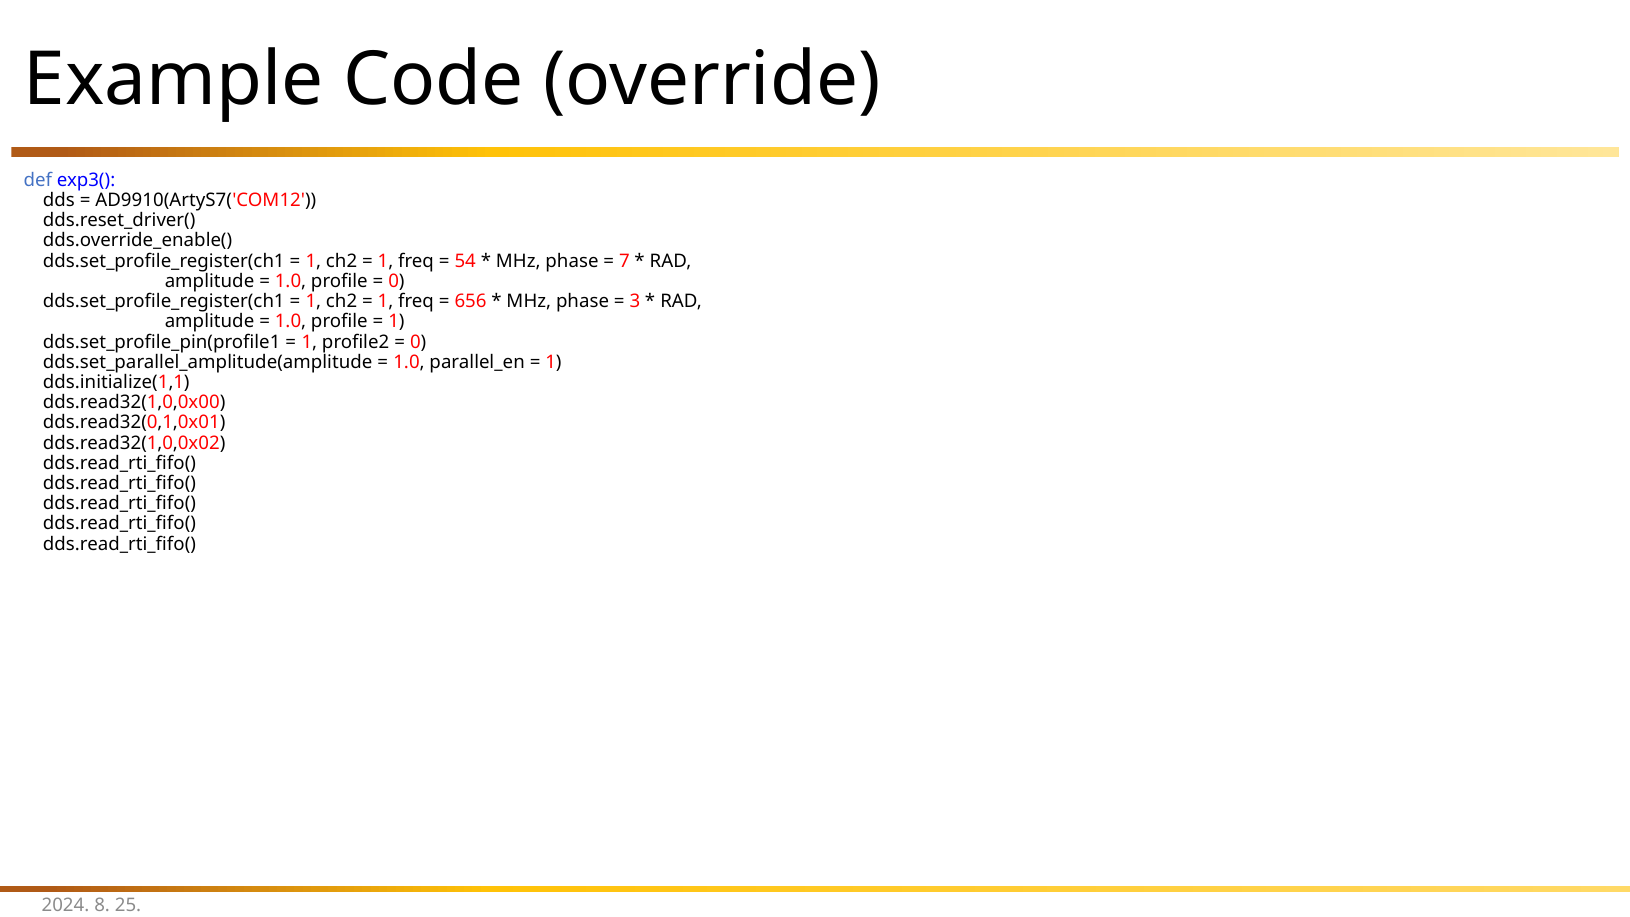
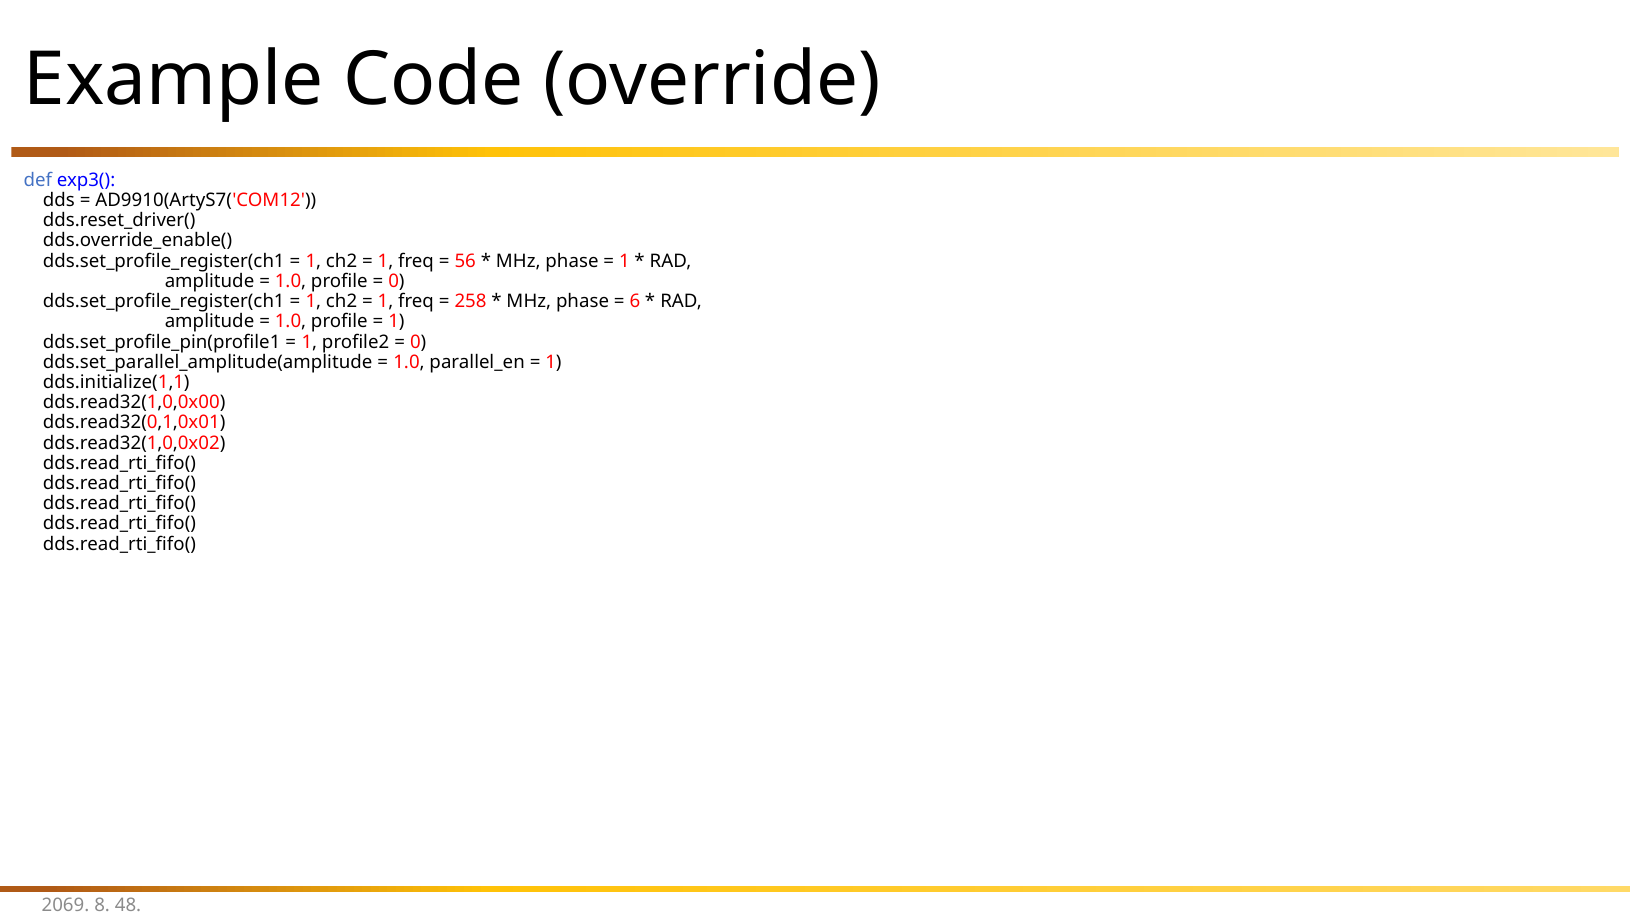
54: 54 -> 56 (465, 261)
7: 7 -> 1 (624, 261)
656: 656 -> 258 (471, 301)
3: 3 -> 6 (635, 301)
2024: 2024 -> 2069 (65, 905)
25: 25 -> 48 (128, 905)
